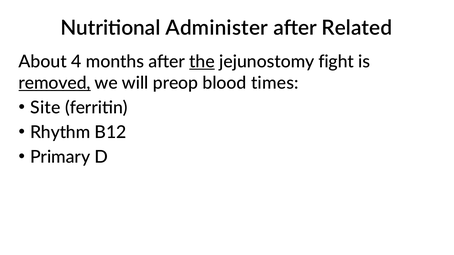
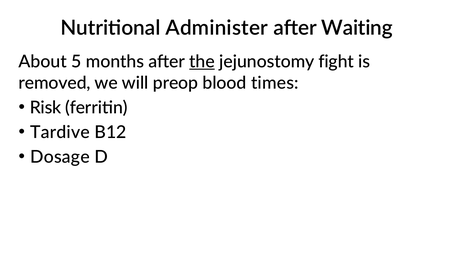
Related: Related -> Waiting (357, 28)
4: 4 -> 5 (76, 62)
removed underline: present -> none (55, 83)
Site: Site -> Risk (46, 108)
Rhythm: Rhythm -> Tardive (60, 132)
Primary: Primary -> Dosage (60, 157)
